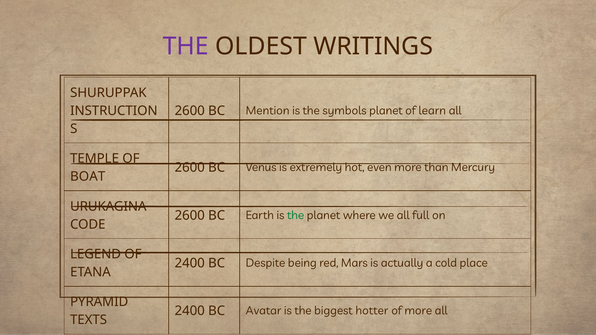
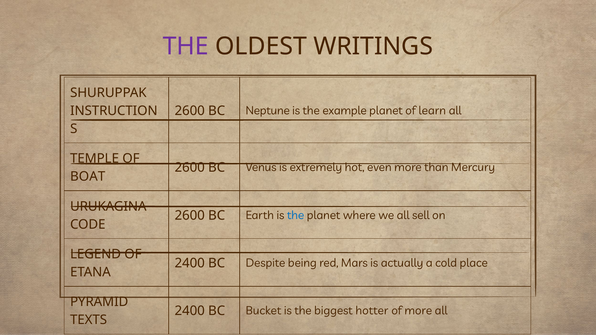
Mention: Mention -> Neptune (268, 111)
symbols: symbols -> example (345, 111)
the colour: green -> blue (296, 215)
full: full -> sell (421, 215)
Avatar: Avatar -> Bucket (263, 311)
